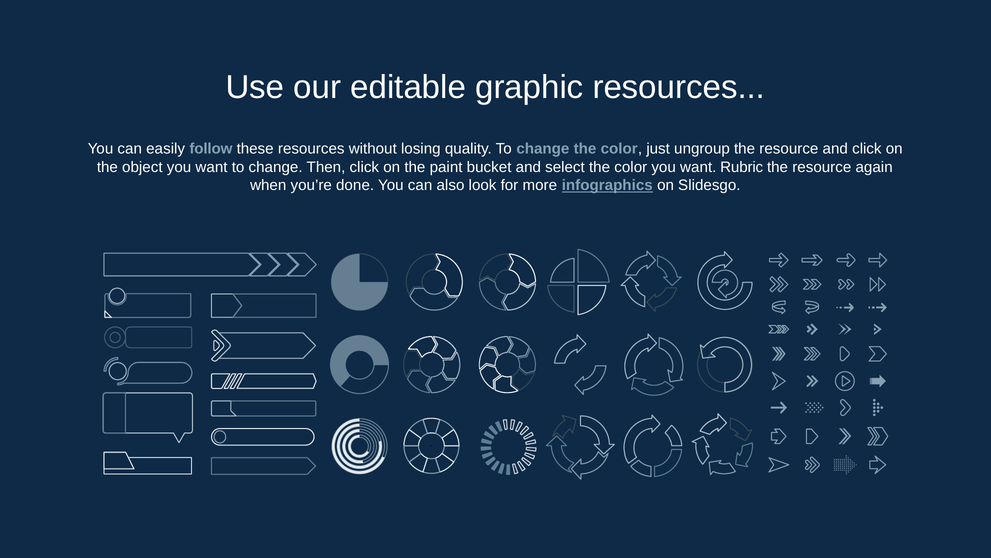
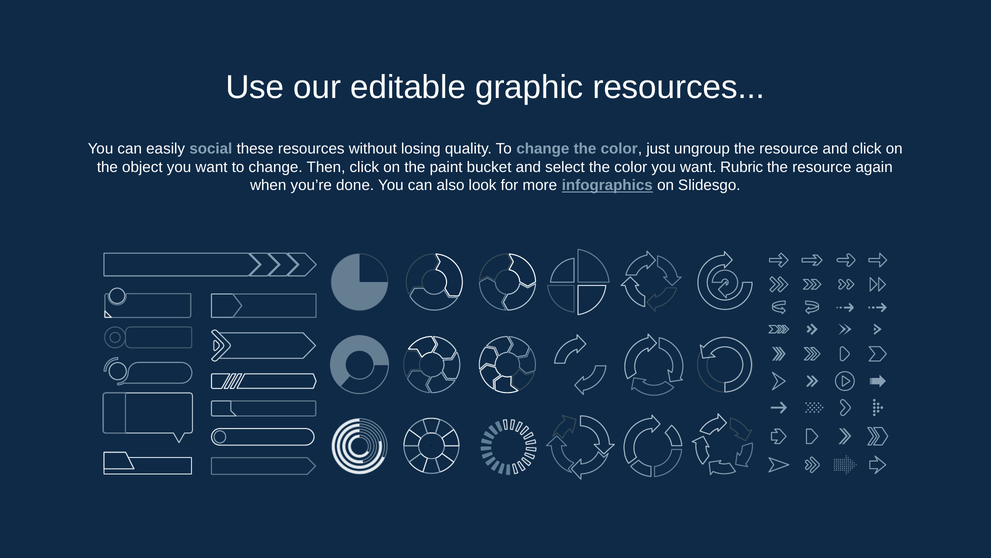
follow: follow -> social (211, 149)
